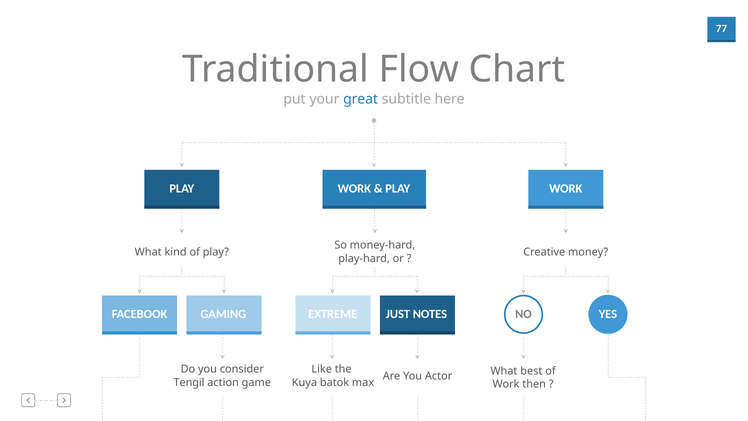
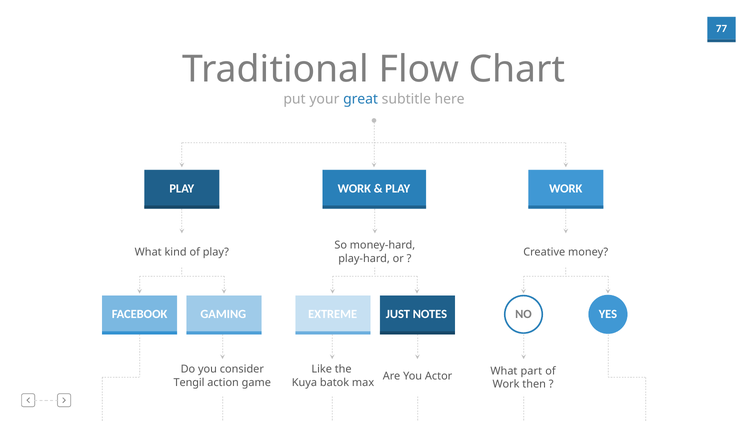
best: best -> part (531, 371)
